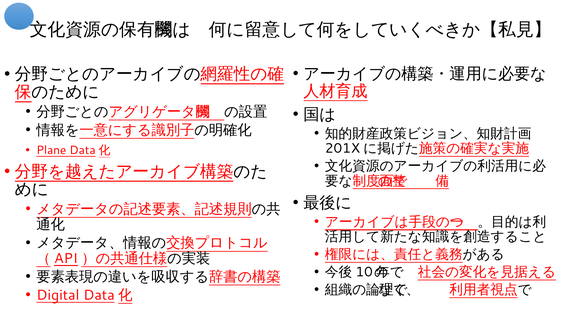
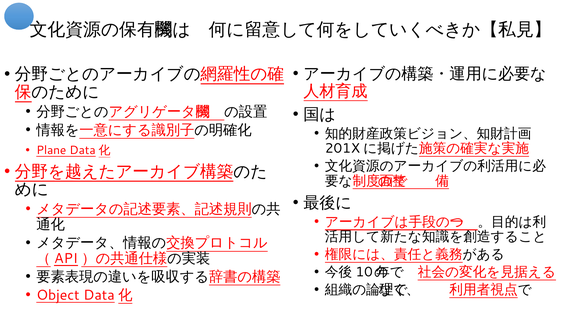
Digital: Digital -> Object (58, 295)
